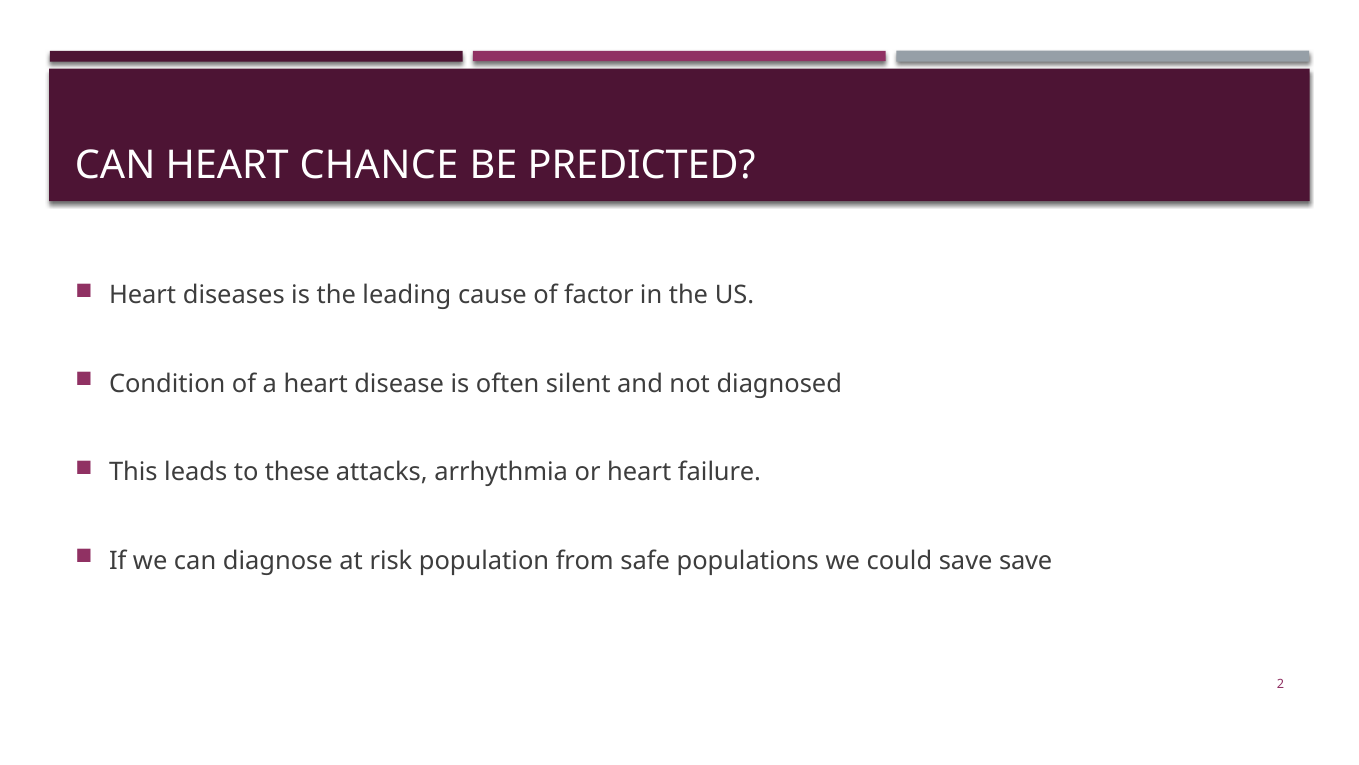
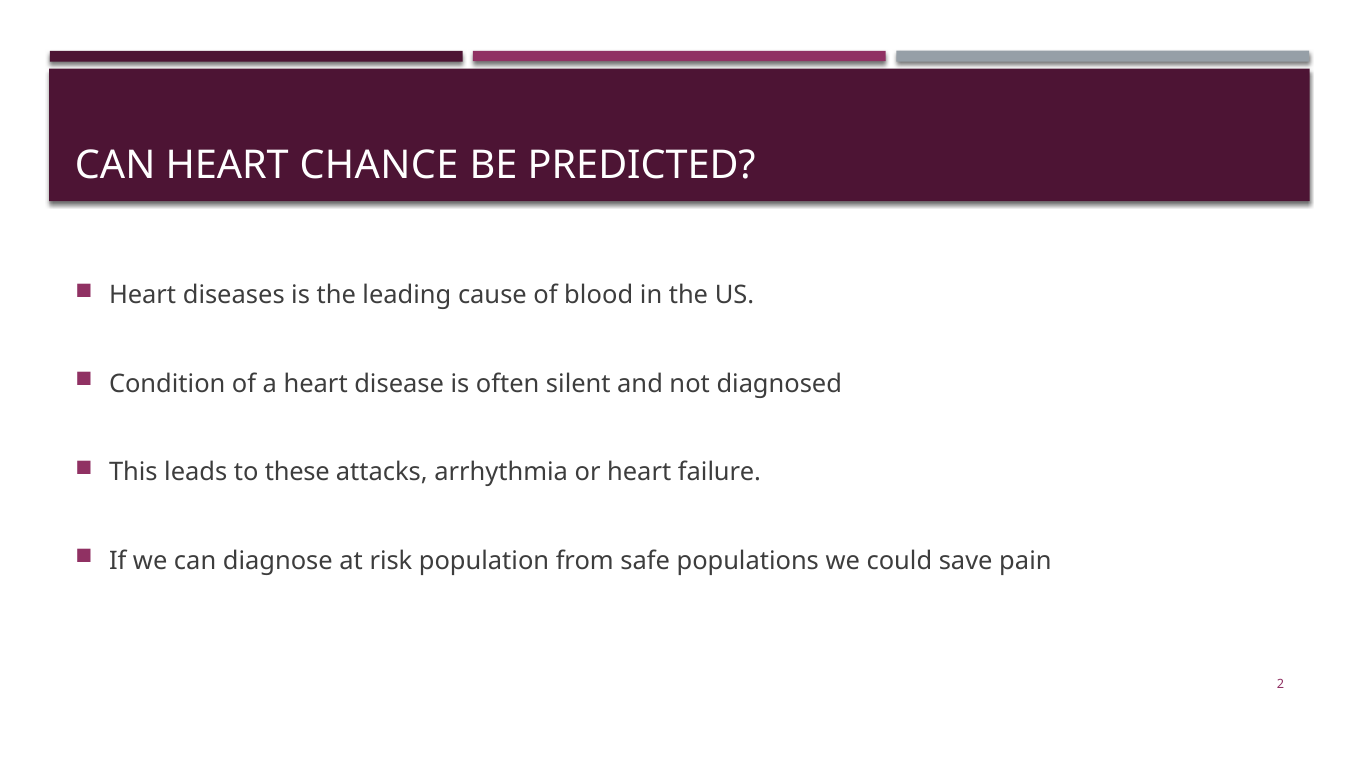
factor: factor -> blood (599, 295)
save save: save -> pain (1025, 560)
